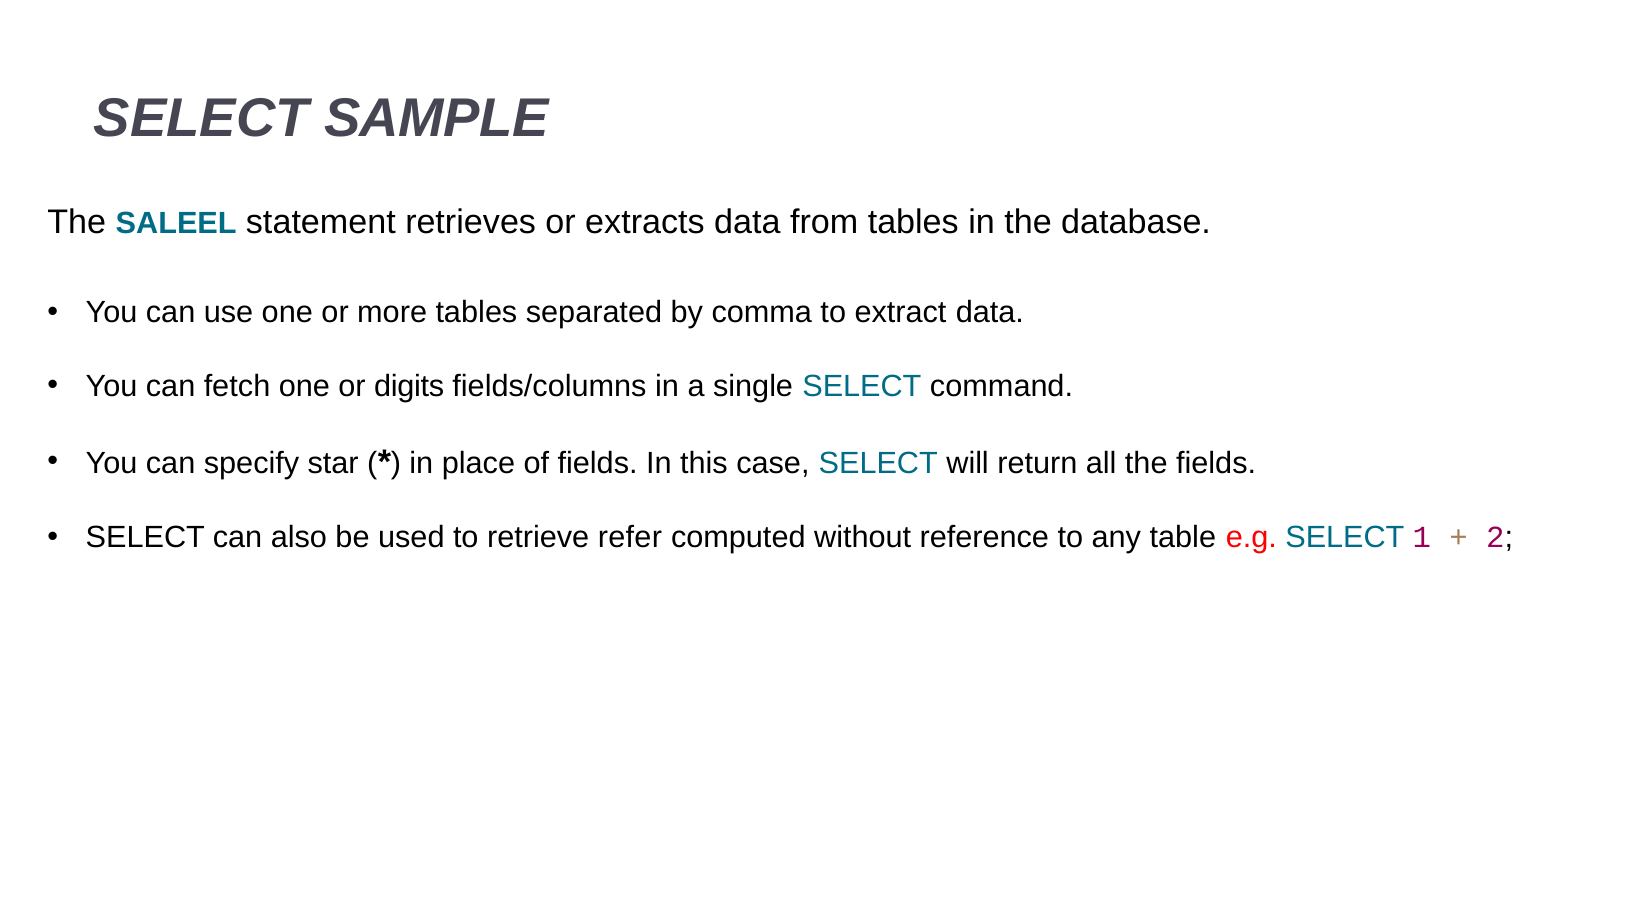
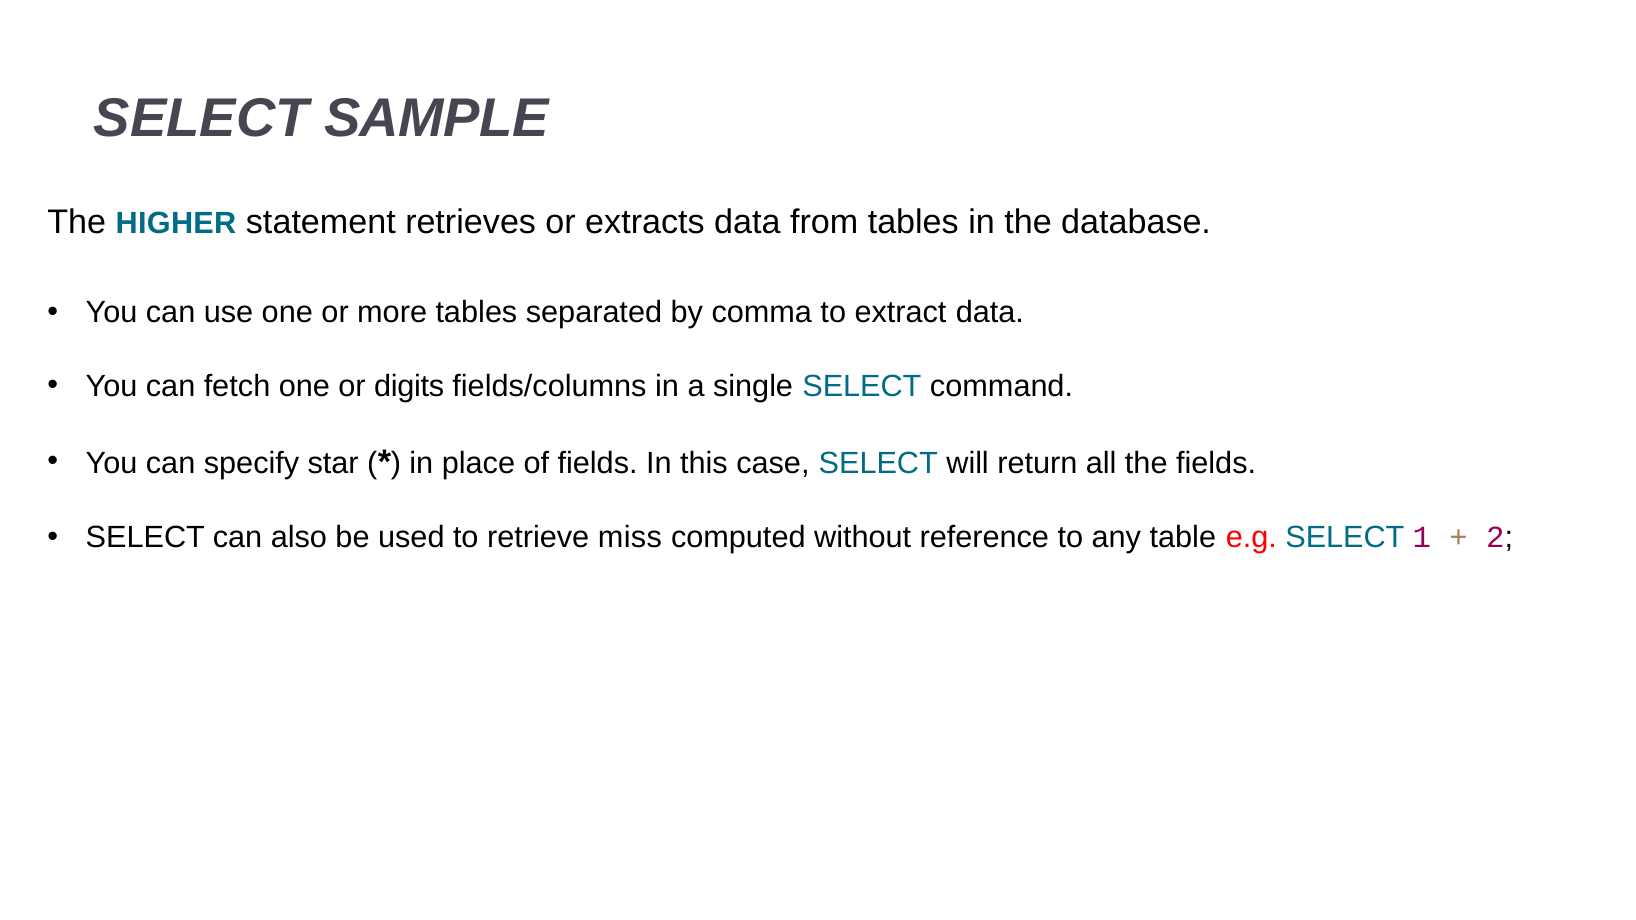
SALEEL: SALEEL -> HIGHER (176, 223)
refer: refer -> miss (630, 538)
